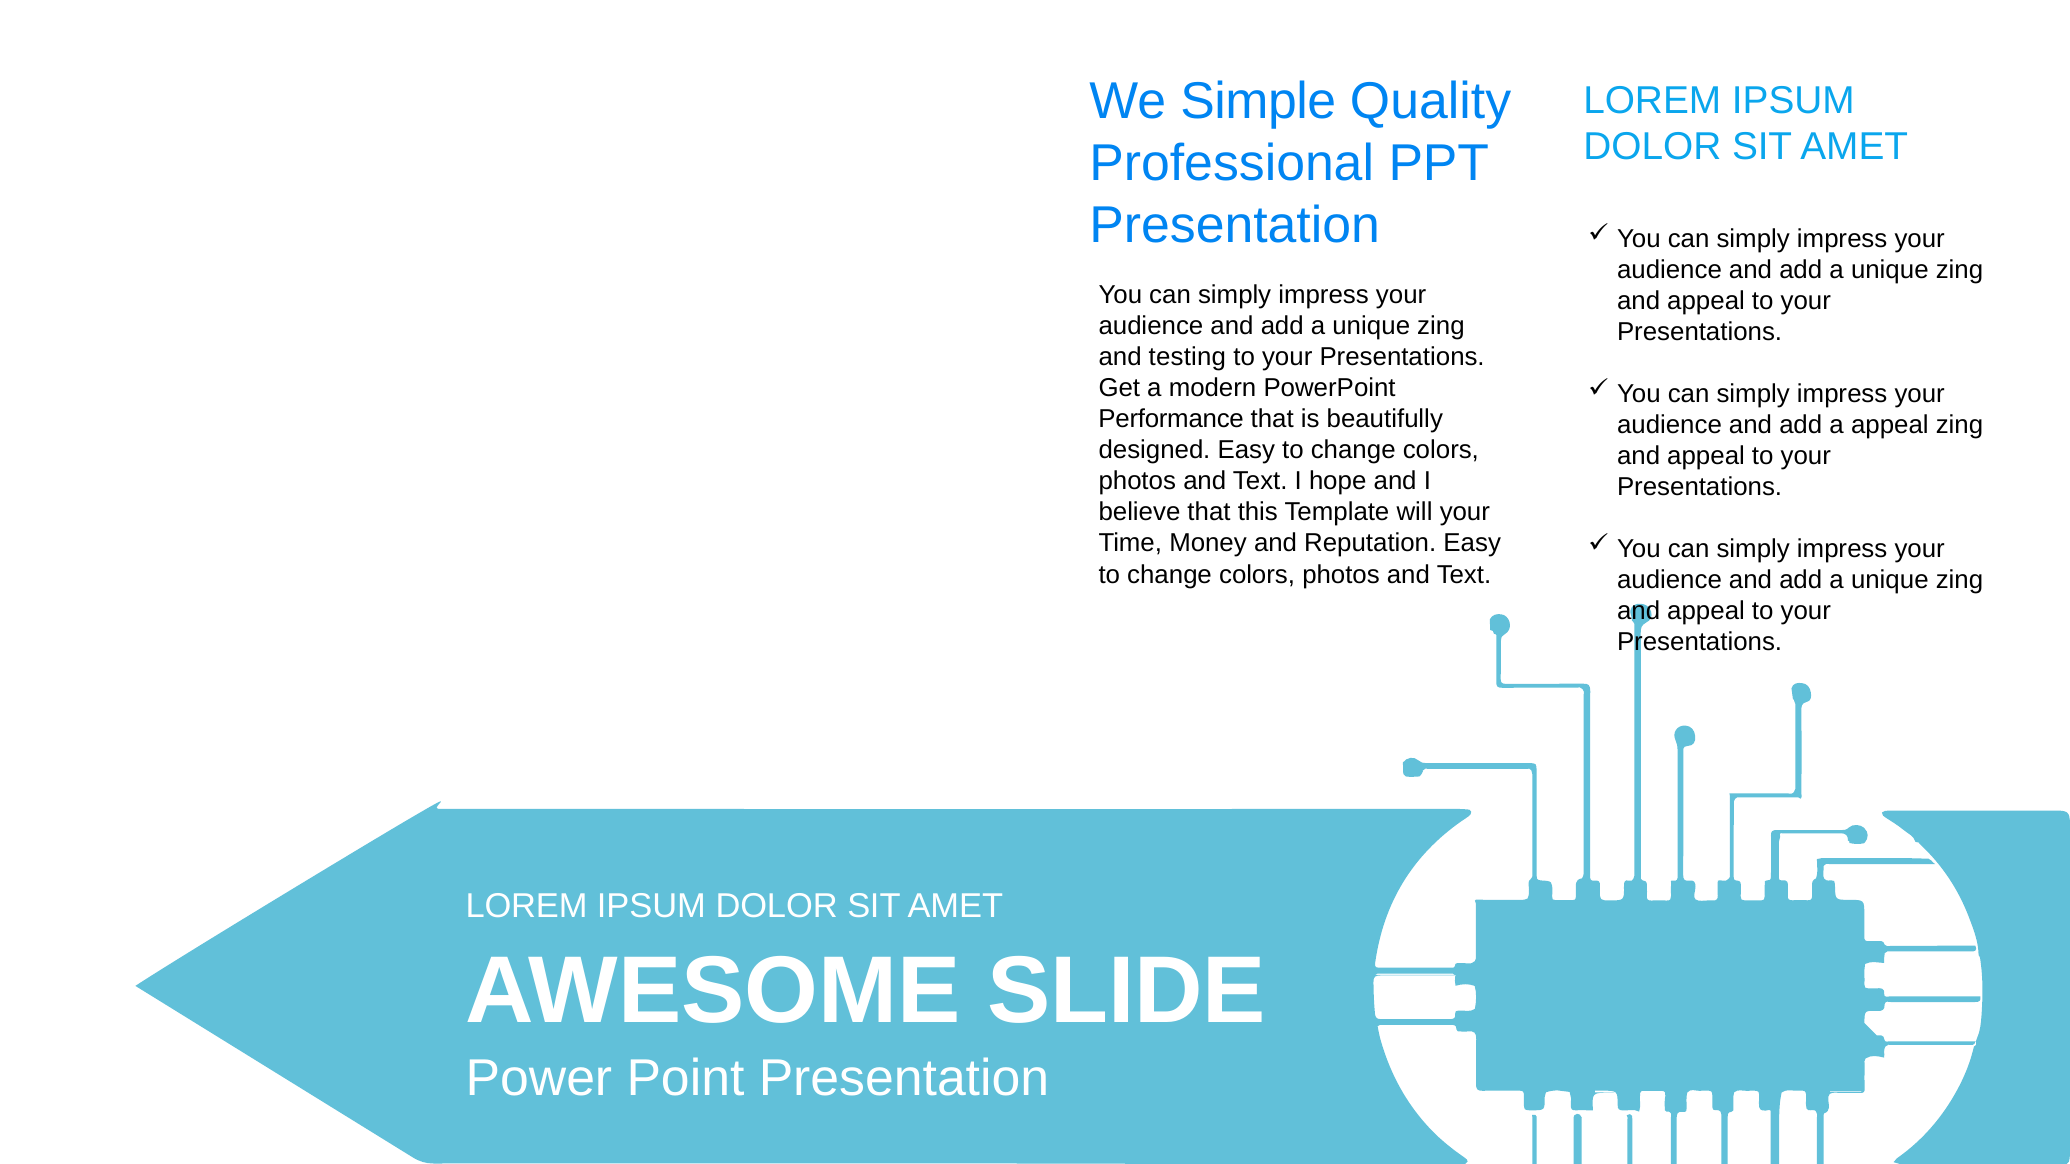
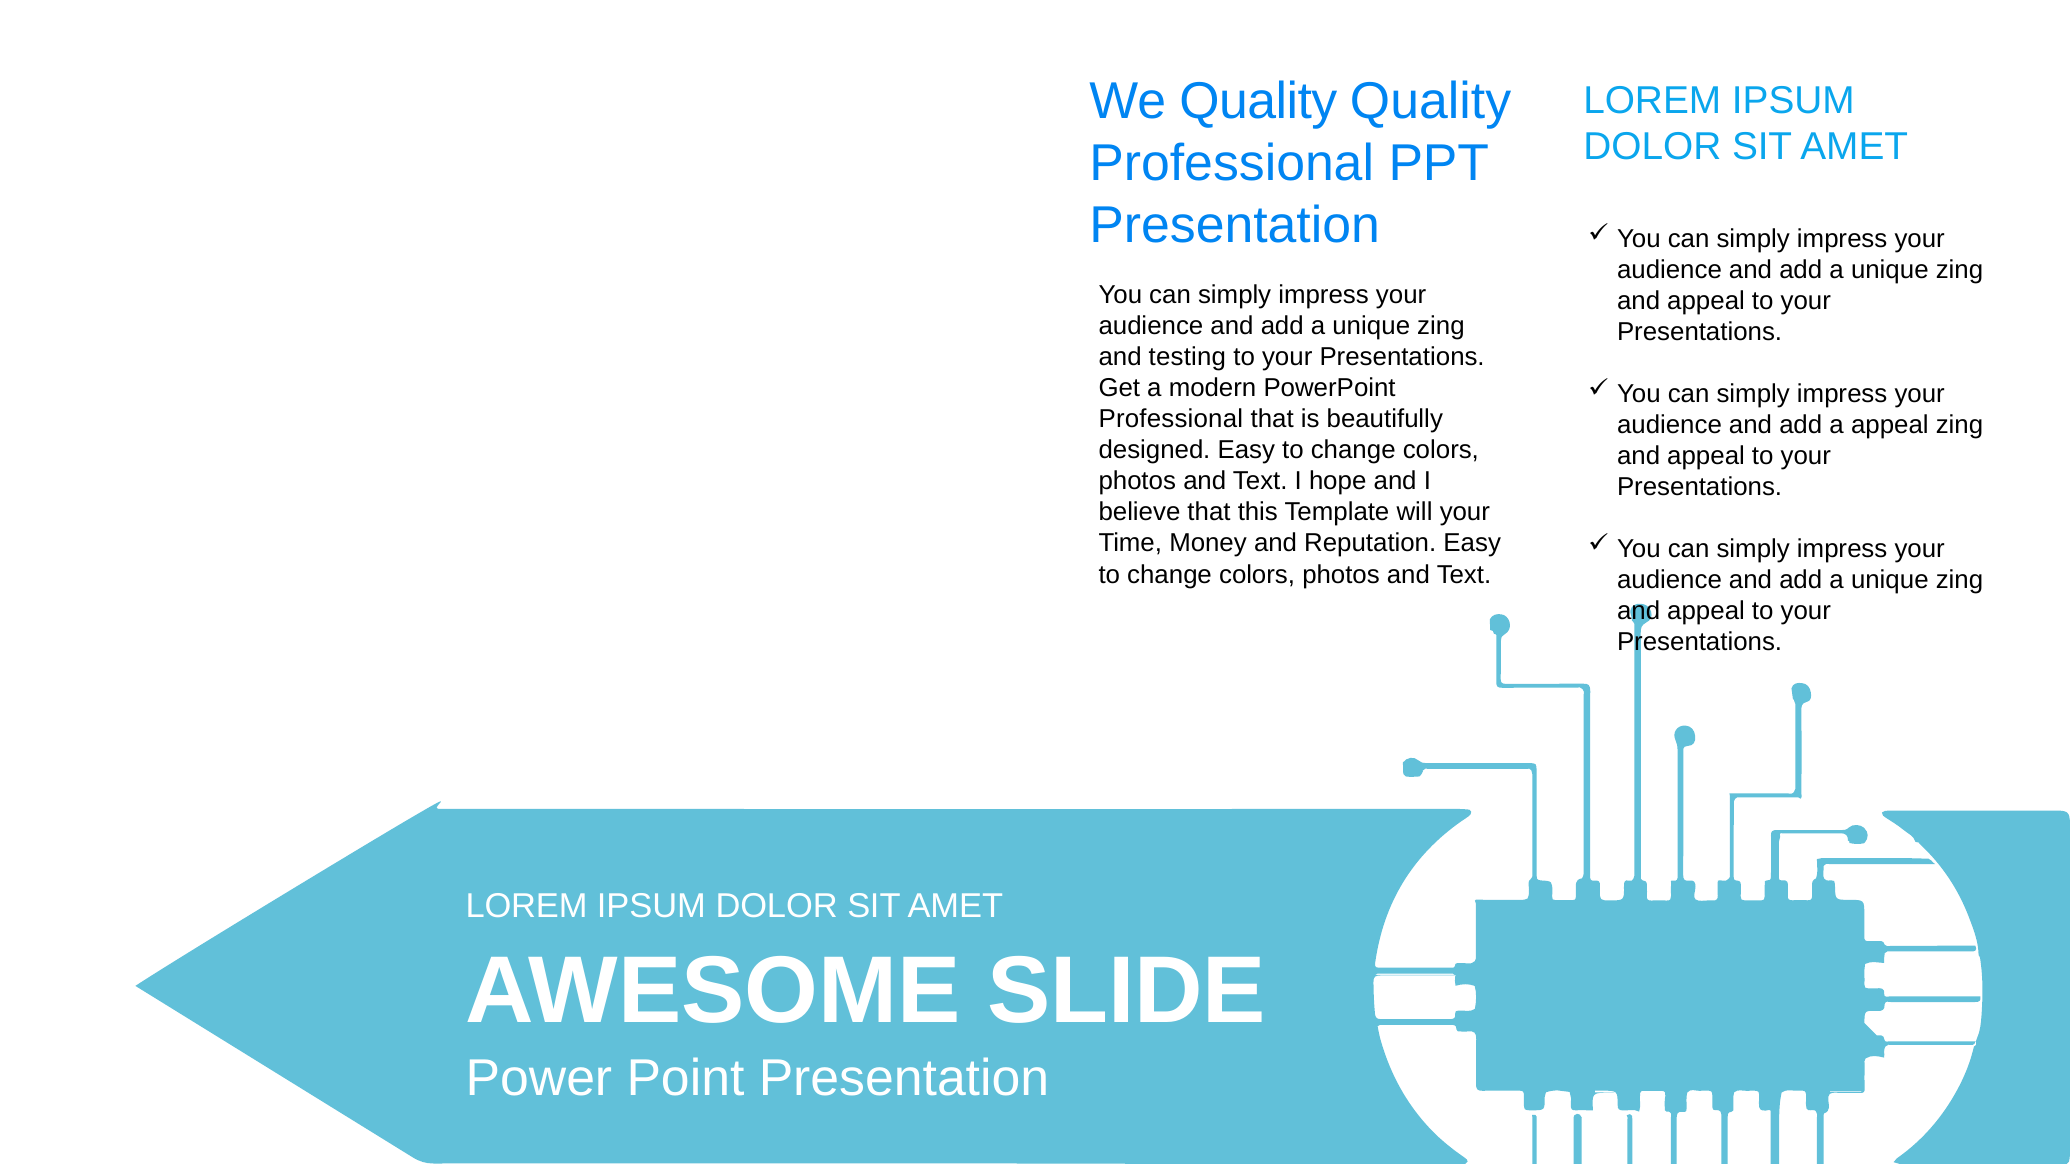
We Simple: Simple -> Quality (1258, 102)
Performance: Performance -> Professional (1171, 419)
